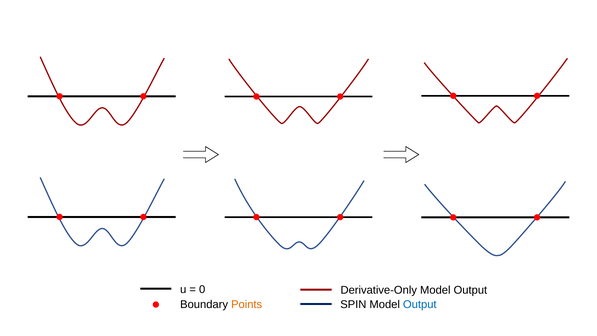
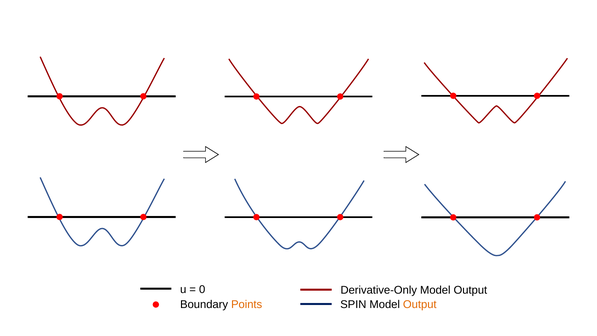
Output colour: blue -> orange (420, 304)
